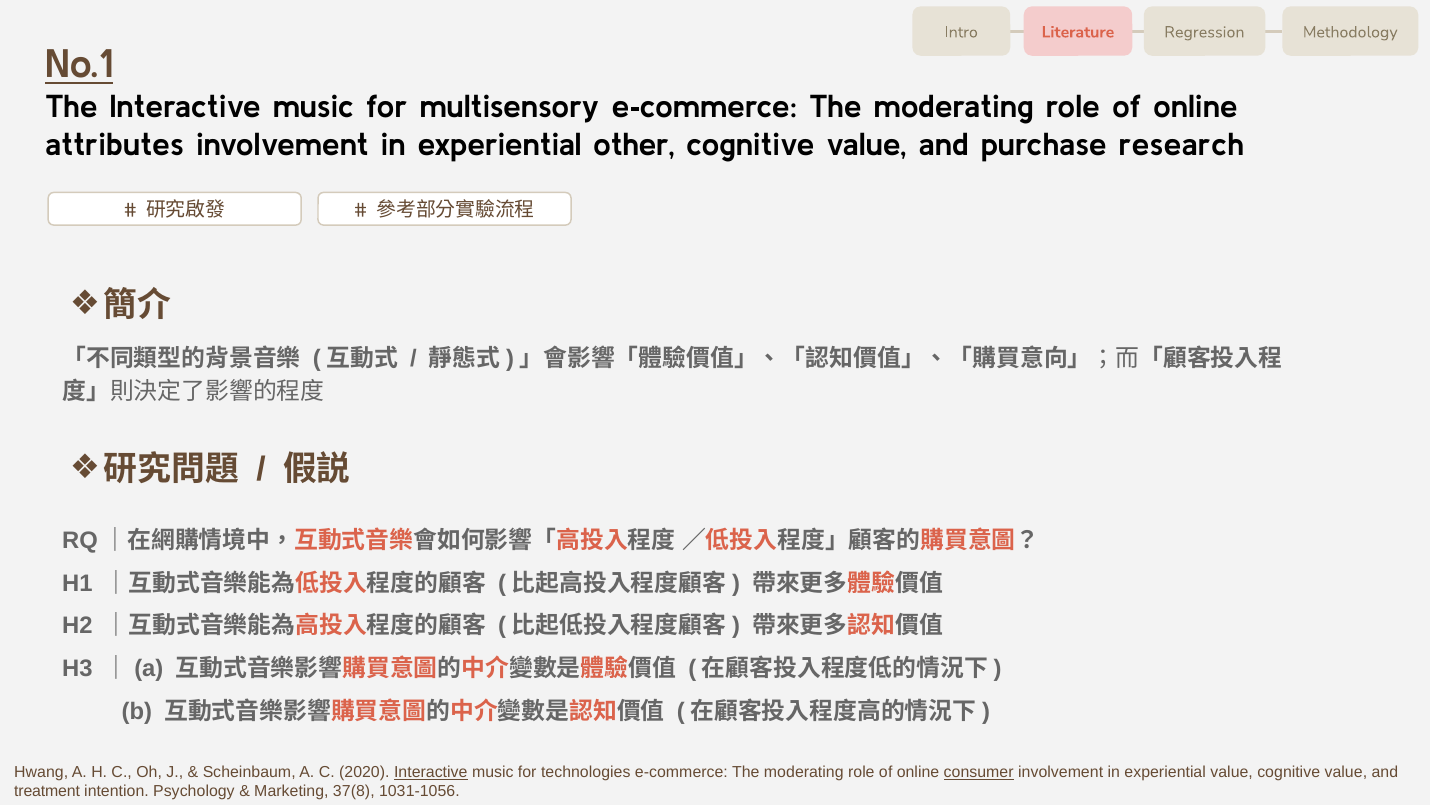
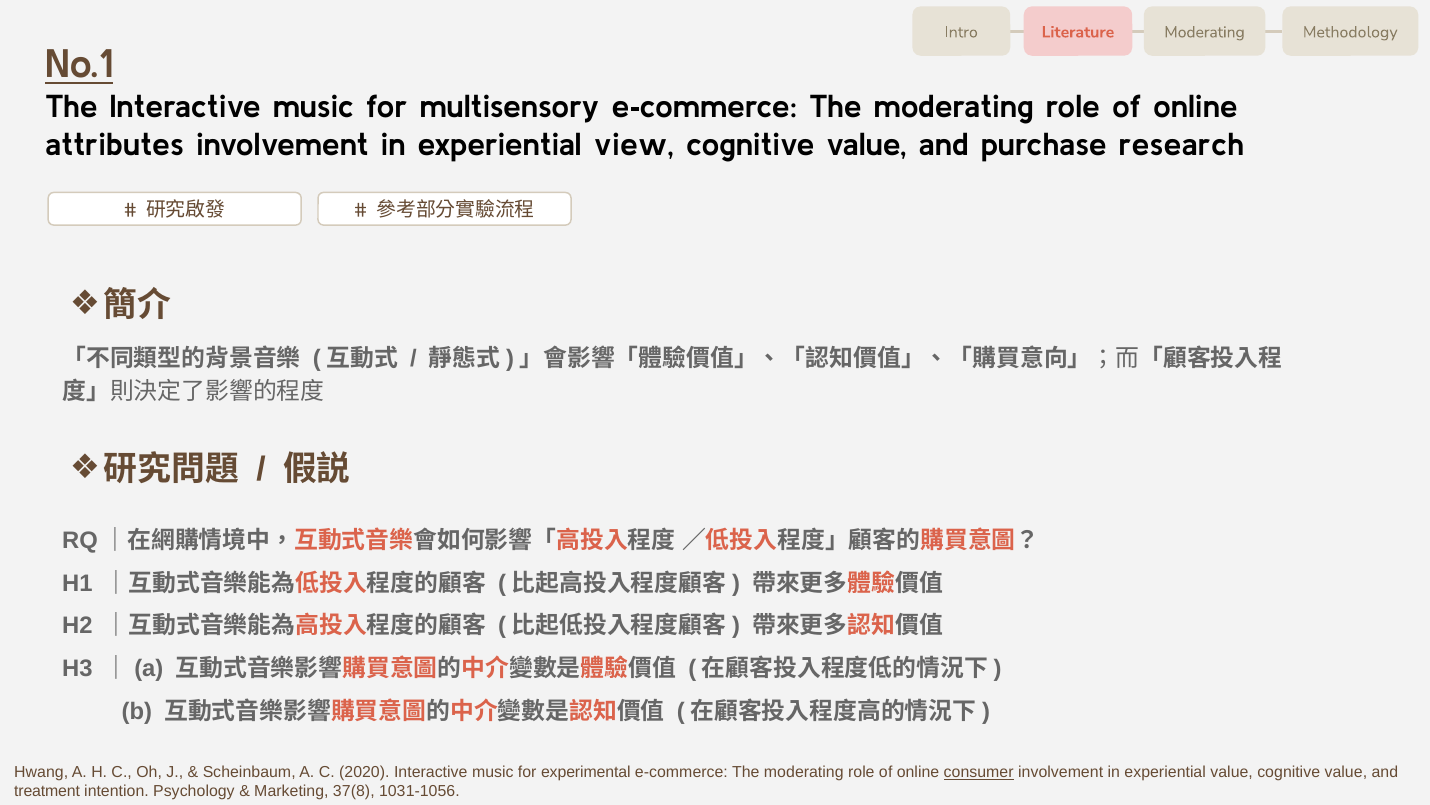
Literature Regression: Regression -> Moderating (1205, 32)
other: other -> view (634, 145)
Interactive underline: present -> none (431, 772)
technologies: technologies -> experimental (586, 772)
